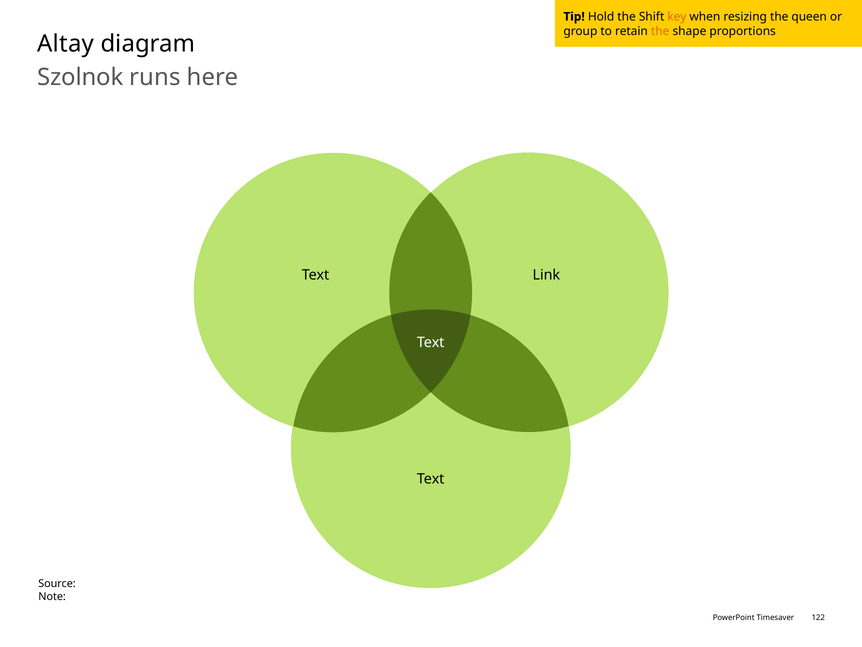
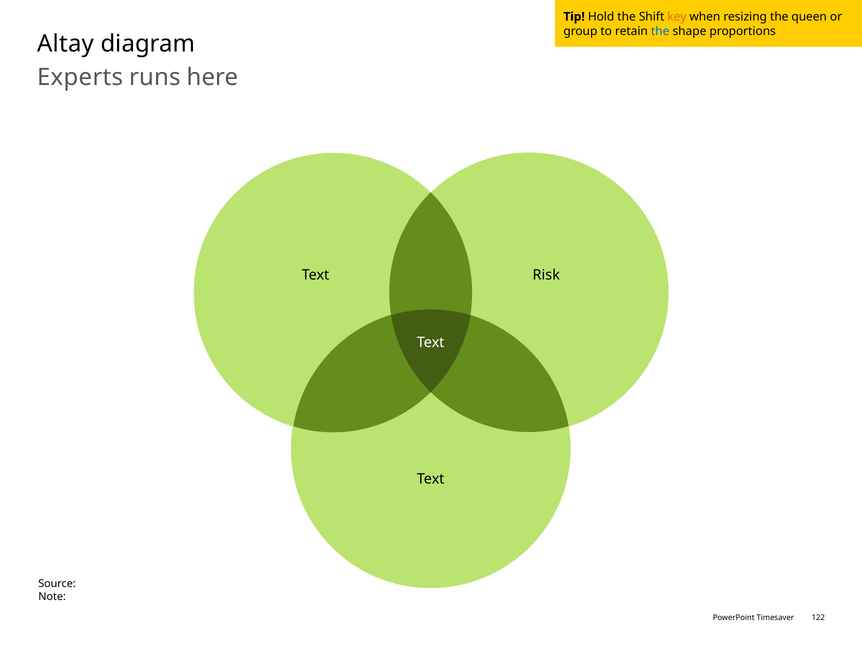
the colour: orange -> blue (660, 31)
Szolnok: Szolnok -> Experts (80, 77)
Link: Link -> Risk (546, 275)
